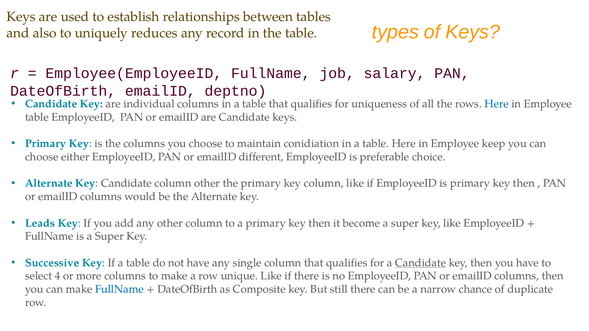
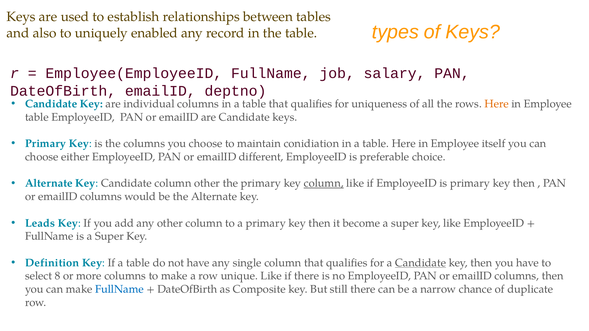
reduces: reduces -> enabled (154, 33)
Here colour: blue -> orange (497, 104)
keep: keep -> itself (494, 144)
column underline: none -> present (324, 183)
Successive: Successive -> Definition (52, 263)
4: 4 -> 8 (57, 276)
